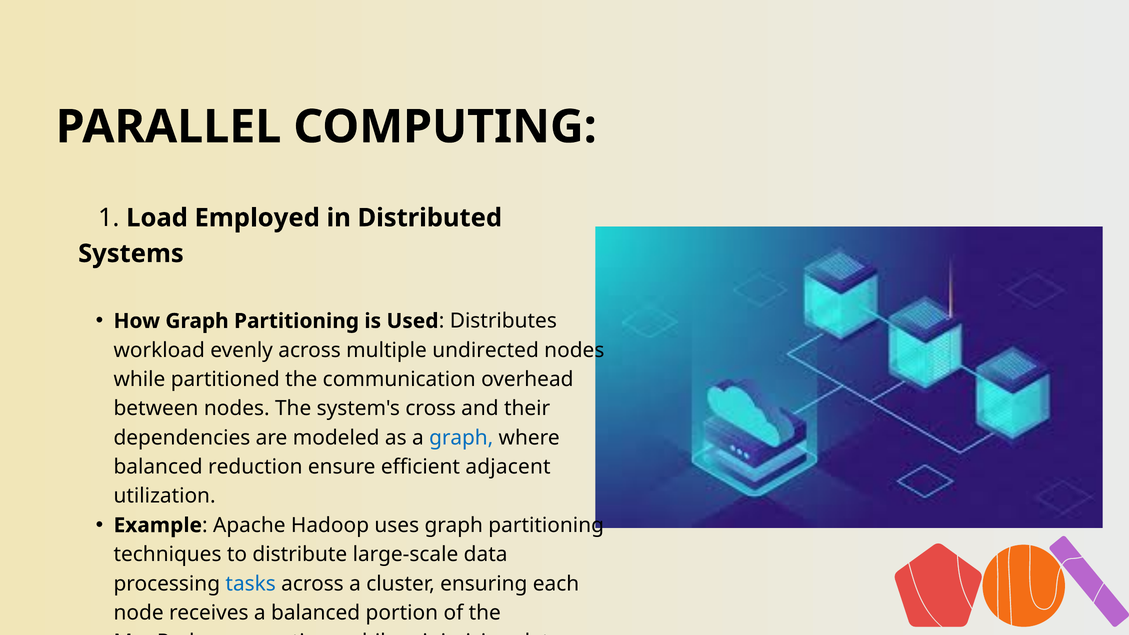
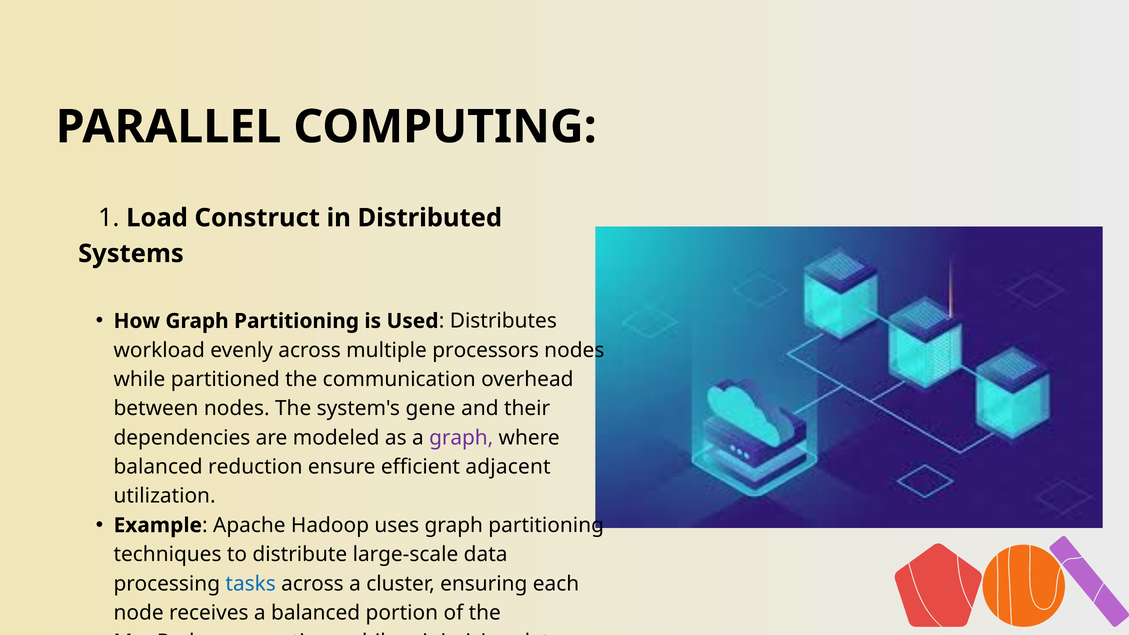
Employed: Employed -> Construct (257, 218)
undirected: undirected -> processors (486, 350)
cross: cross -> gene (430, 409)
graph colour: blue -> purple (461, 438)
